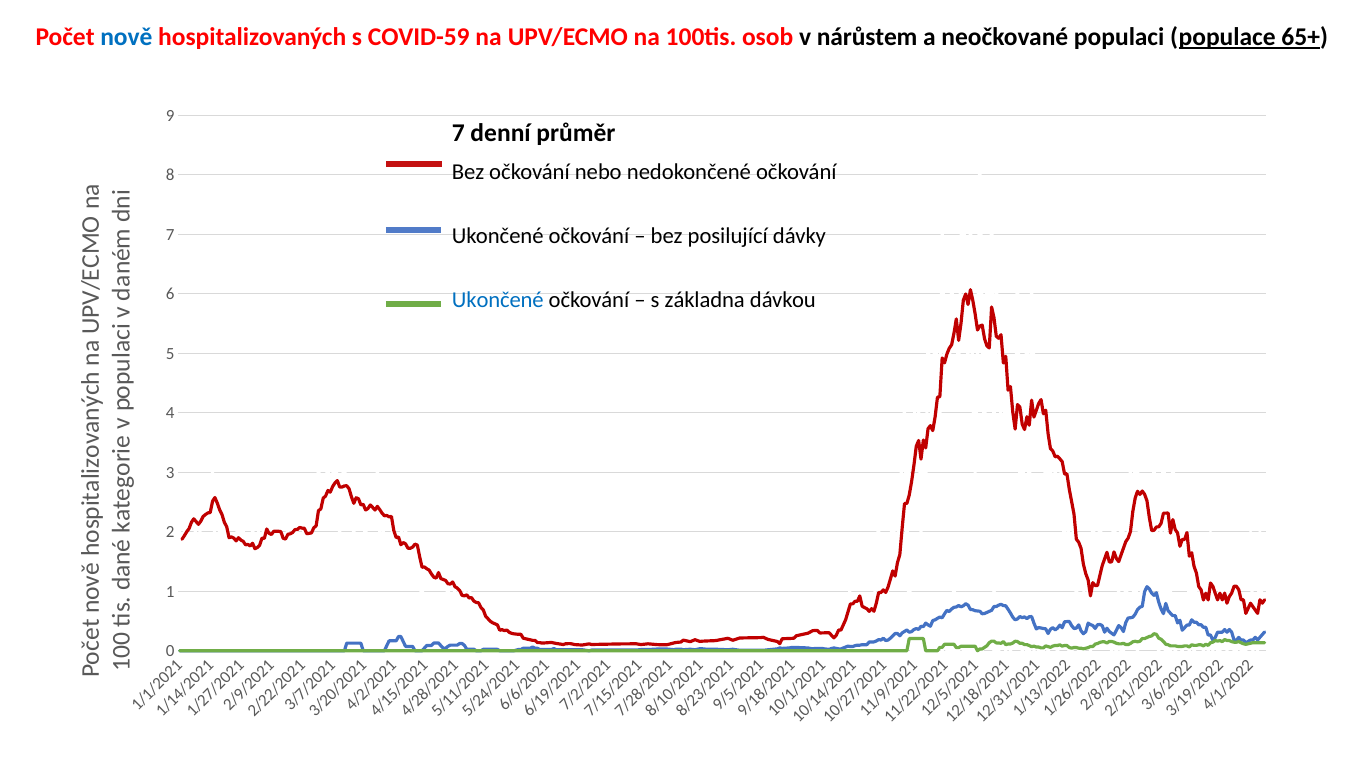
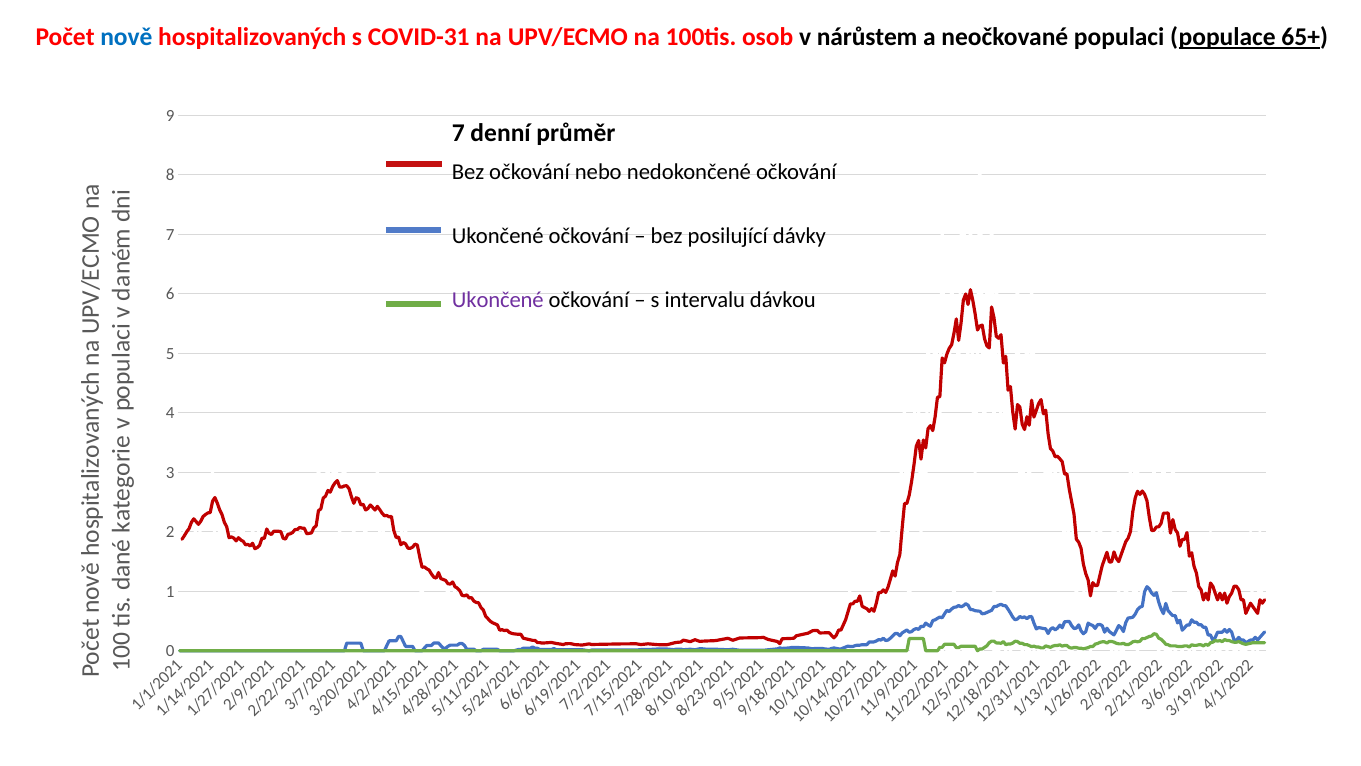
COVID-59: COVID-59 -> COVID-31 (419, 37)
Ukončené colour: blue -> purple (498, 300)
základna: základna -> intervalu (705, 300)
